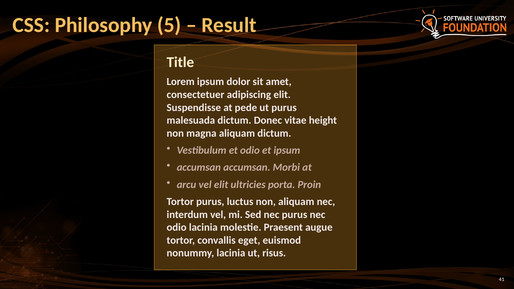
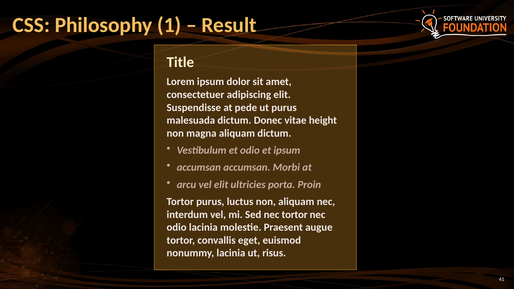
5: 5 -> 1 (169, 25)
nec purus: purus -> tortor (295, 215)
